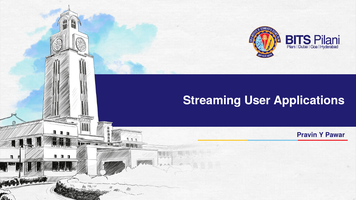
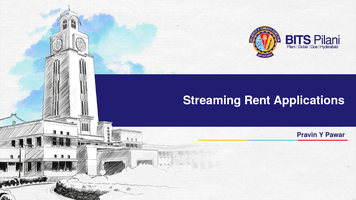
User: User -> Rent (257, 101)
